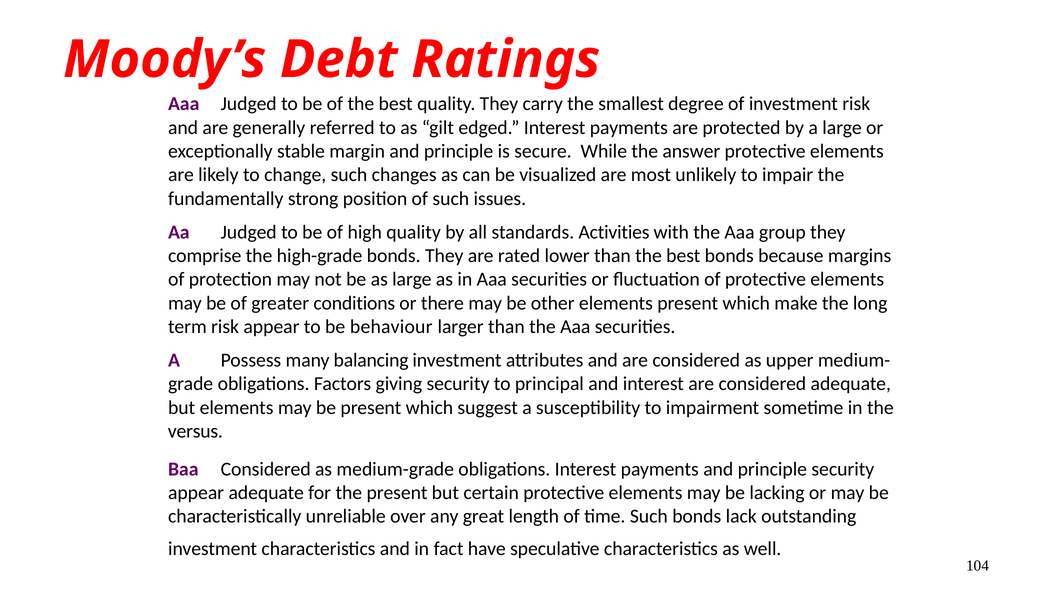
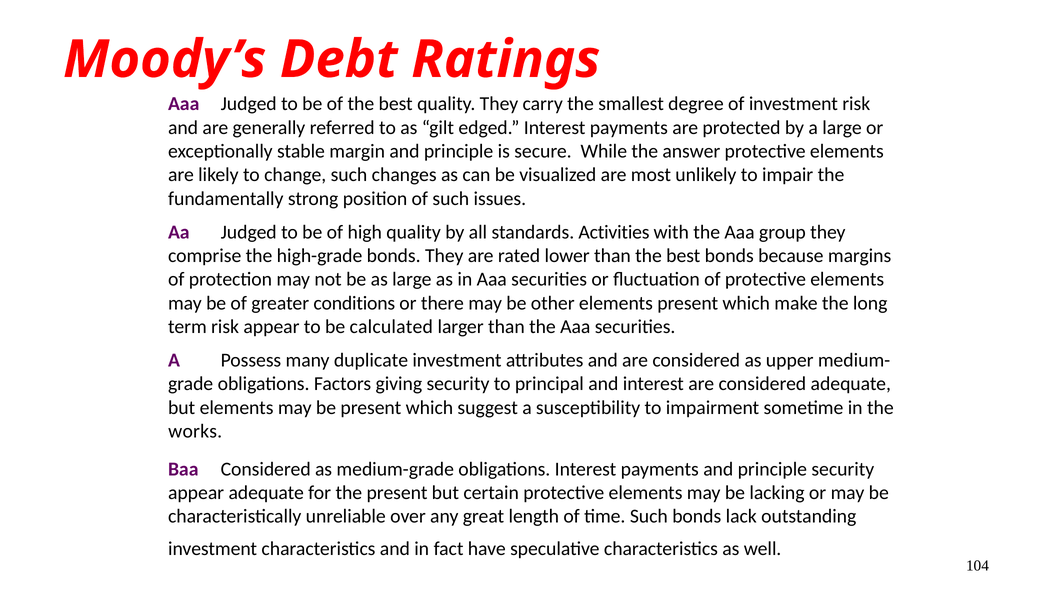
behaviour: behaviour -> calculated (391, 327)
balancing: balancing -> duplicate (371, 360)
versus: versus -> works (195, 431)
